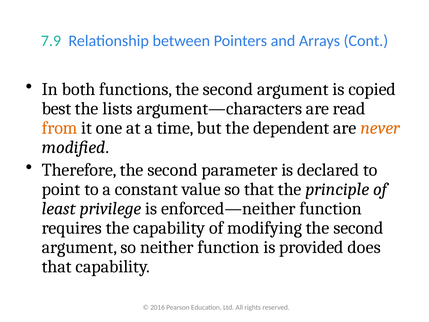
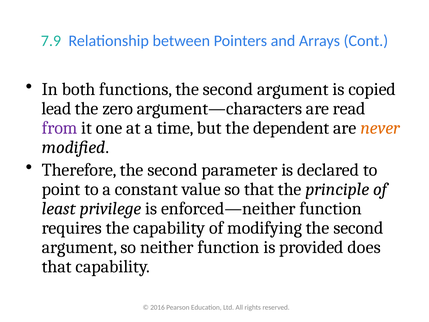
best: best -> lead (56, 108)
lists: lists -> zero (118, 108)
from colour: orange -> purple (60, 128)
